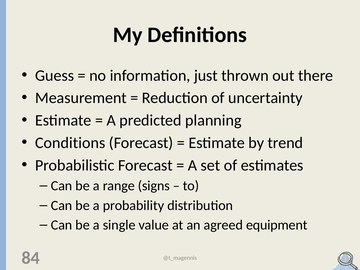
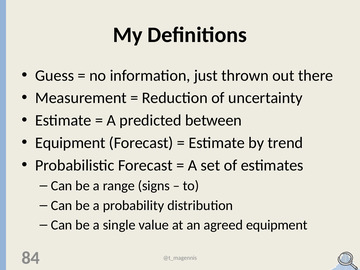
planning: planning -> between (213, 120)
Conditions: Conditions -> Equipment (70, 143)
